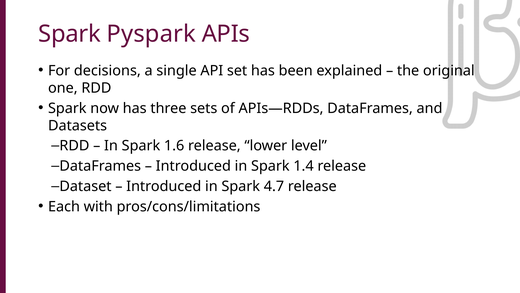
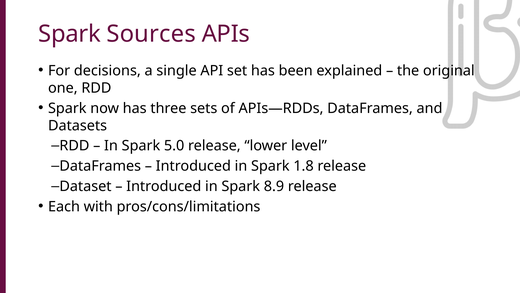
Pyspark: Pyspark -> Sources (151, 34)
1.6: 1.6 -> 5.0 (174, 146)
1.4: 1.4 -> 1.8 (304, 166)
4.7: 4.7 -> 8.9 (274, 186)
